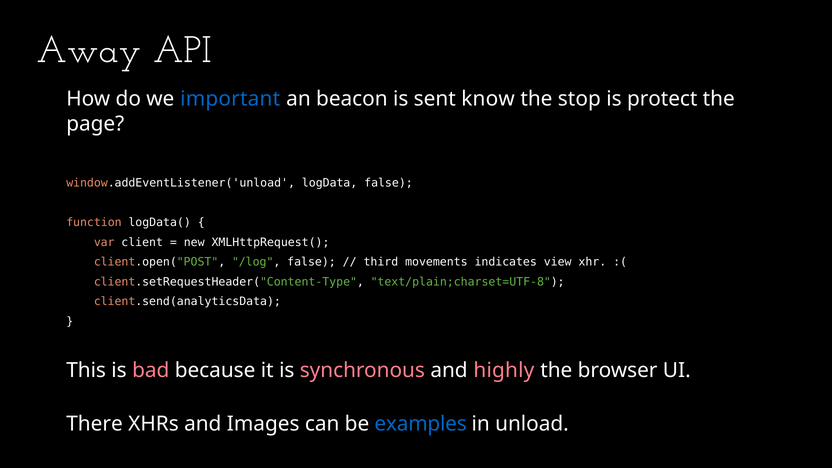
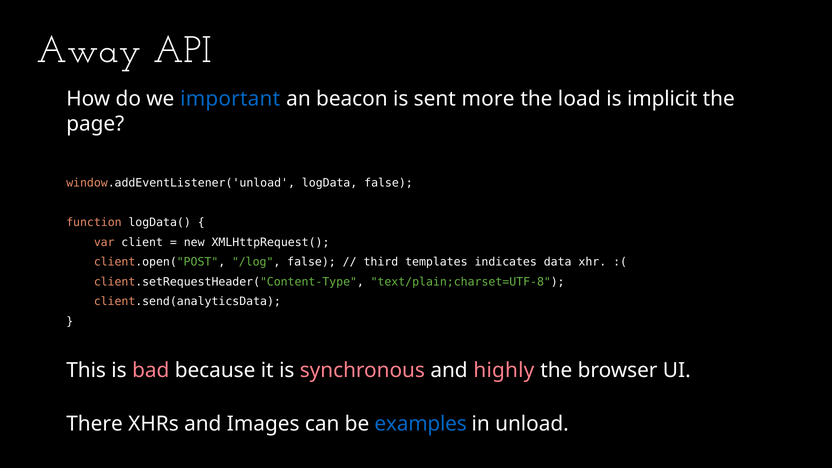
know: know -> more (488, 99)
stop: stop -> load (579, 99)
protect: protect -> implicit (662, 99)
movements: movements -> templates (436, 262)
view: view -> data (558, 262)
